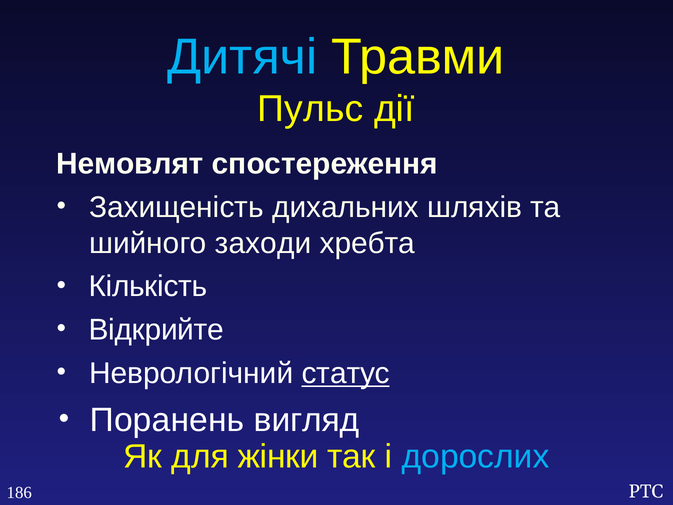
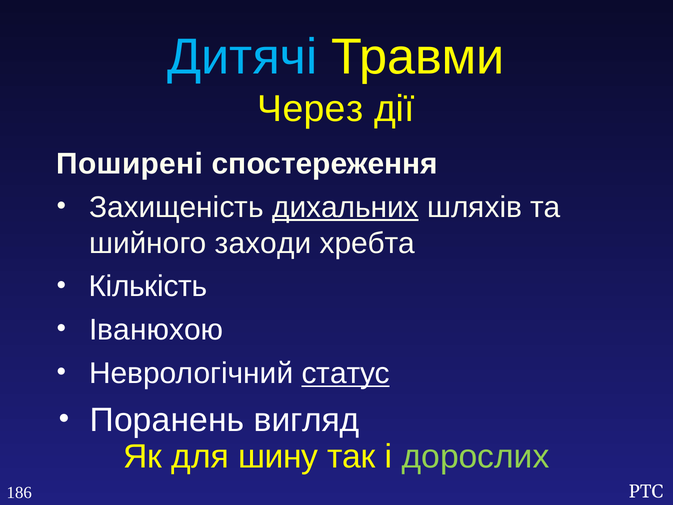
Пульс: Пульс -> Через (310, 109)
Немовлят: Немовлят -> Поширені (130, 164)
дихальних underline: none -> present (345, 207)
Відкрийте: Відкрийте -> Іванюхою (156, 330)
жінки: жінки -> шину (278, 456)
дорослих colour: light blue -> light green (476, 456)
